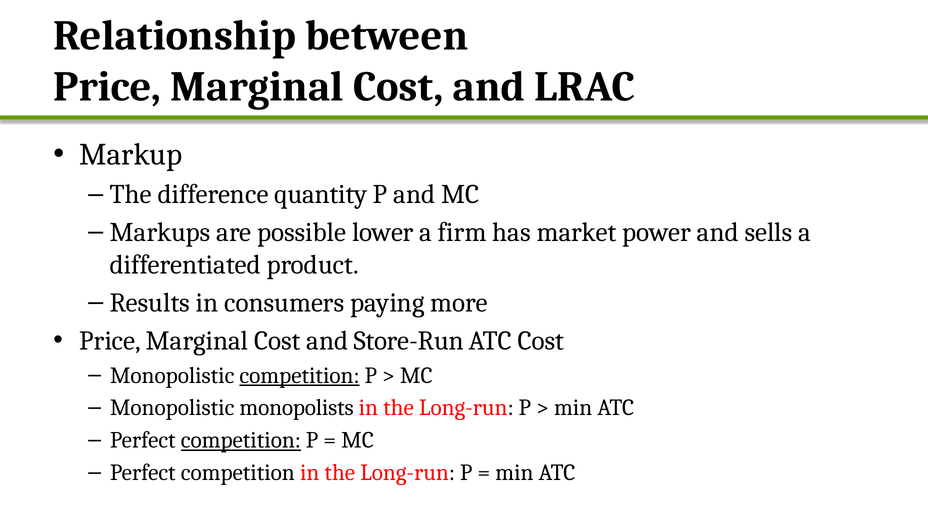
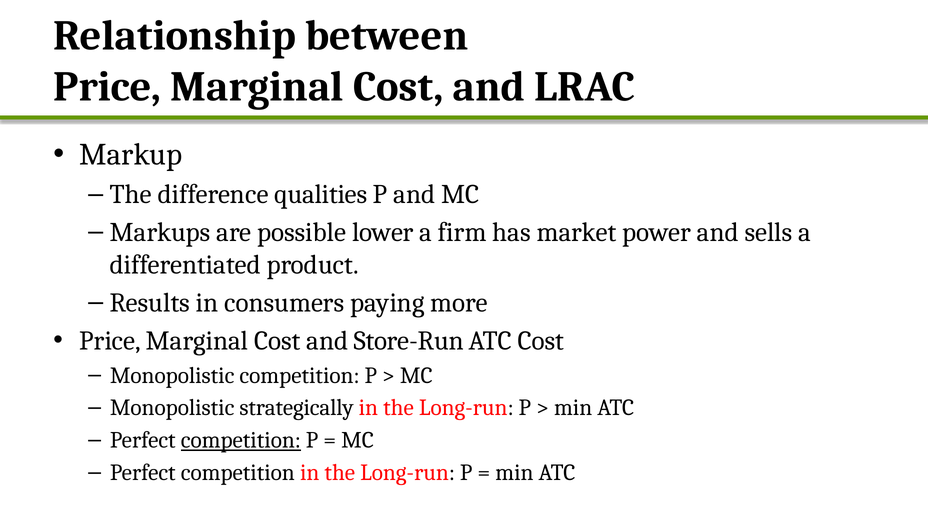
quantity: quantity -> qualities (321, 195)
competition underline: present -> none (300, 375)
monopolists: monopolists -> strategically (297, 408)
